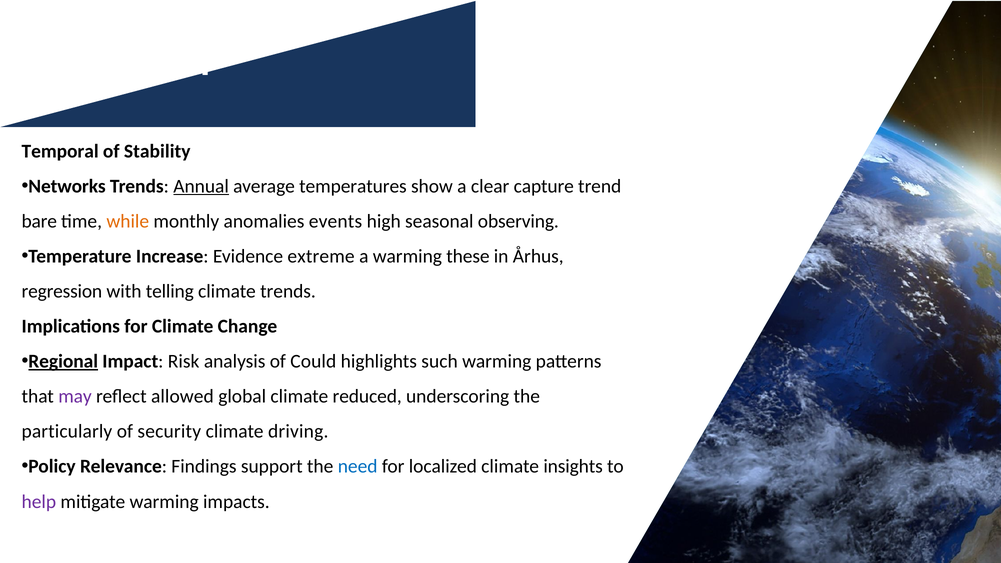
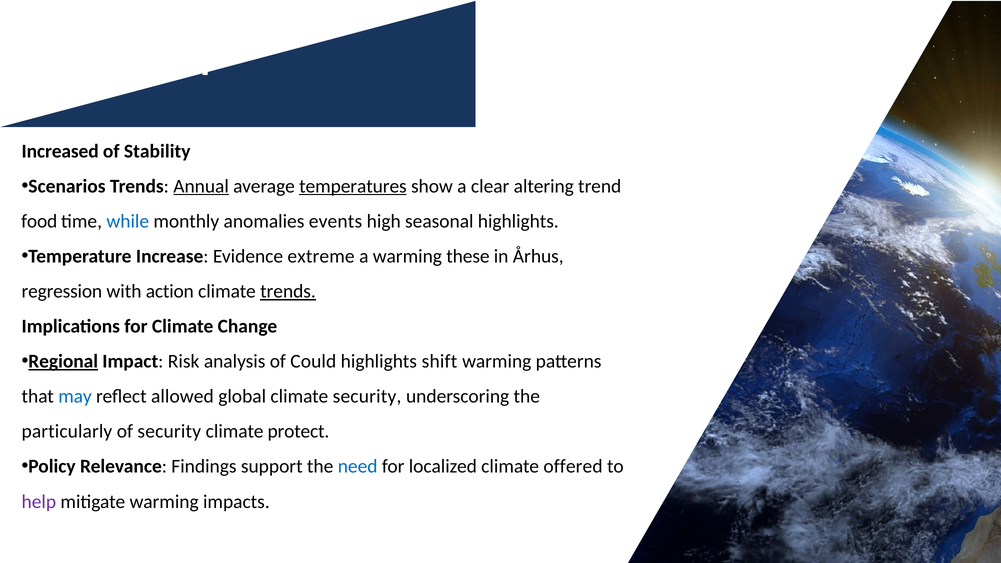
Temporal: Temporal -> Increased (60, 151)
Networks: Networks -> Scenarios (67, 186)
temperatures underline: none -> present (353, 186)
capture: capture -> altering (544, 186)
bare: bare -> food (39, 221)
while colour: orange -> blue (128, 221)
seasonal observing: observing -> highlights (518, 221)
telling: telling -> action (170, 291)
trends underline: none -> present (288, 291)
such: such -> shift (440, 361)
may colour: purple -> blue (75, 397)
climate reduced: reduced -> security (367, 397)
driving: driving -> protect (298, 432)
insights: insights -> offered (573, 467)
